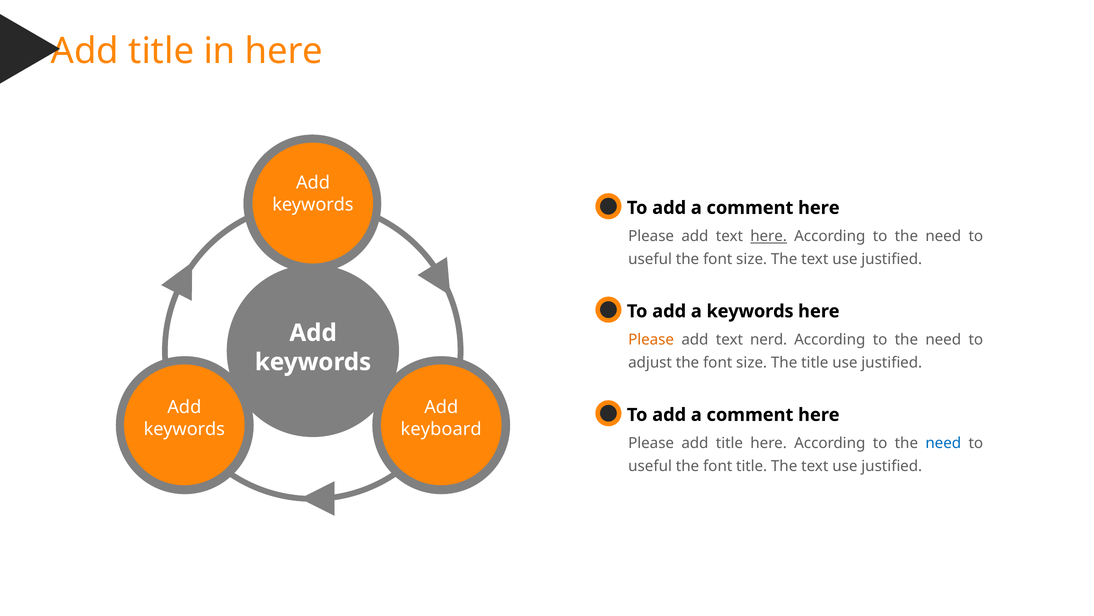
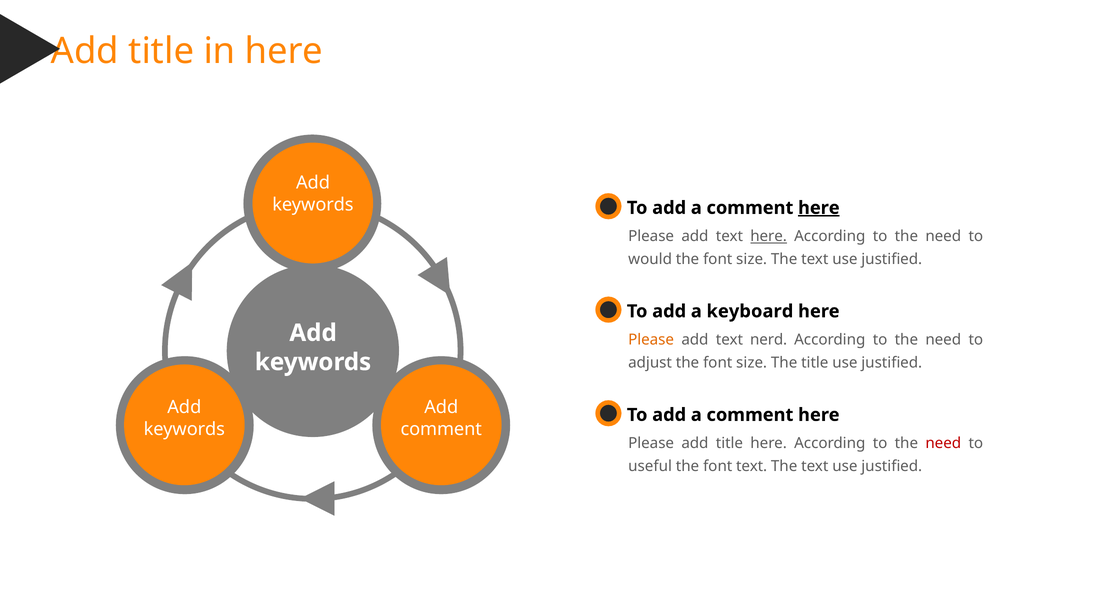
here underline: none -> present (819, 208)
useful: useful -> would (650, 259)
a keywords: keywords -> keyboard (750, 311)
keyboard: keyboard -> comment (441, 429)
need colour: blue -> red (943, 443)
font title: title -> text (752, 466)
